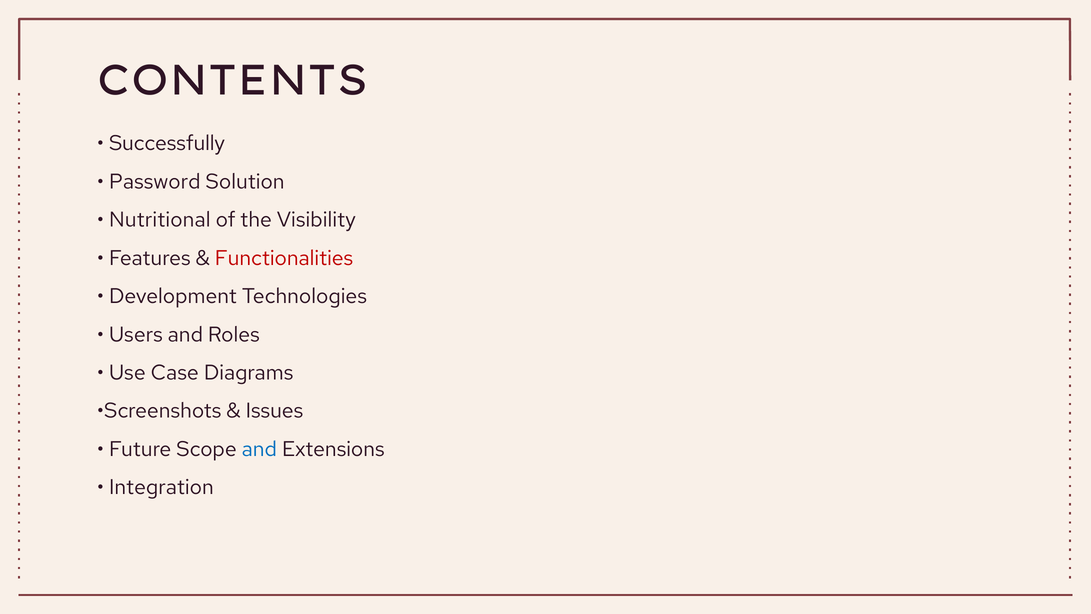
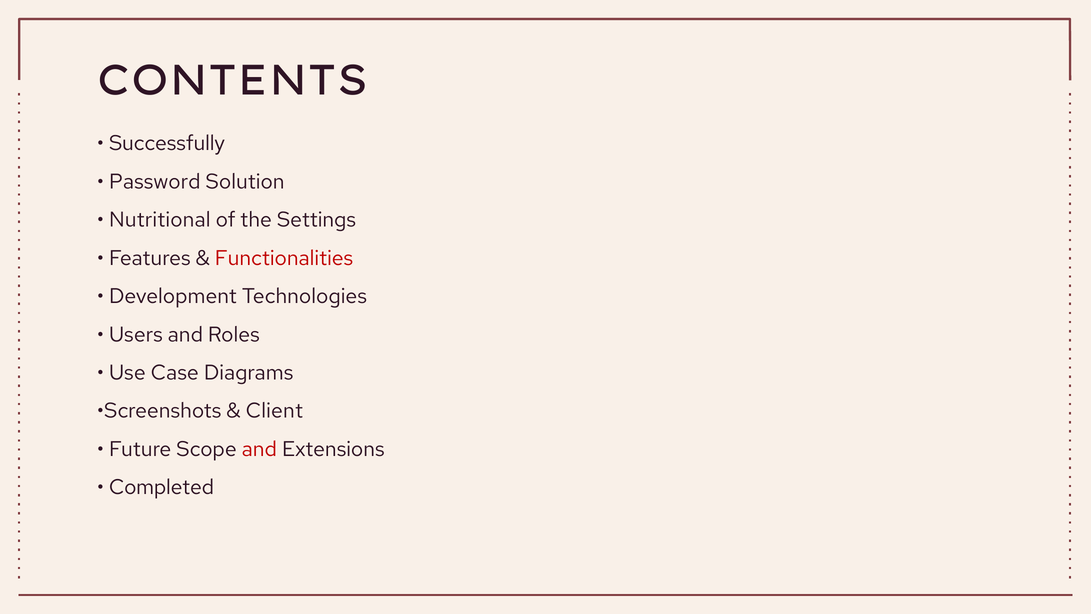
Visibility: Visibility -> Settings (316, 220)
Issues: Issues -> Client (274, 411)
and colour: blue -> red (259, 449)
Integration: Integration -> Completed (161, 487)
